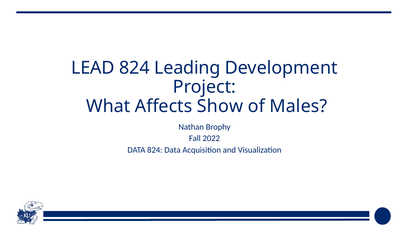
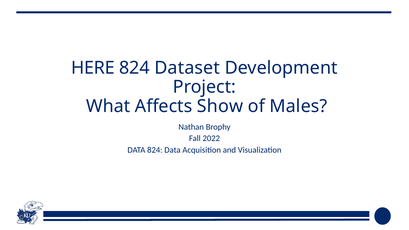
LEAD: LEAD -> HERE (93, 68)
Leading: Leading -> Dataset (187, 68)
